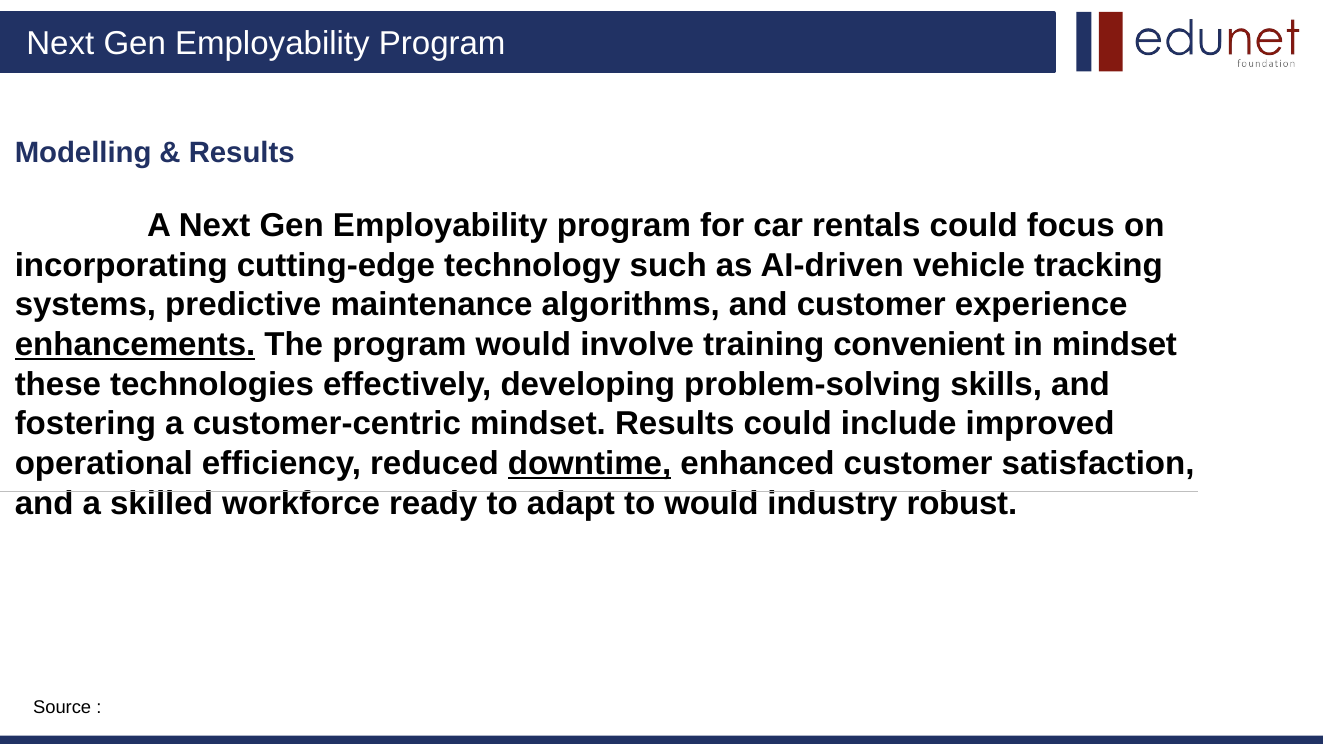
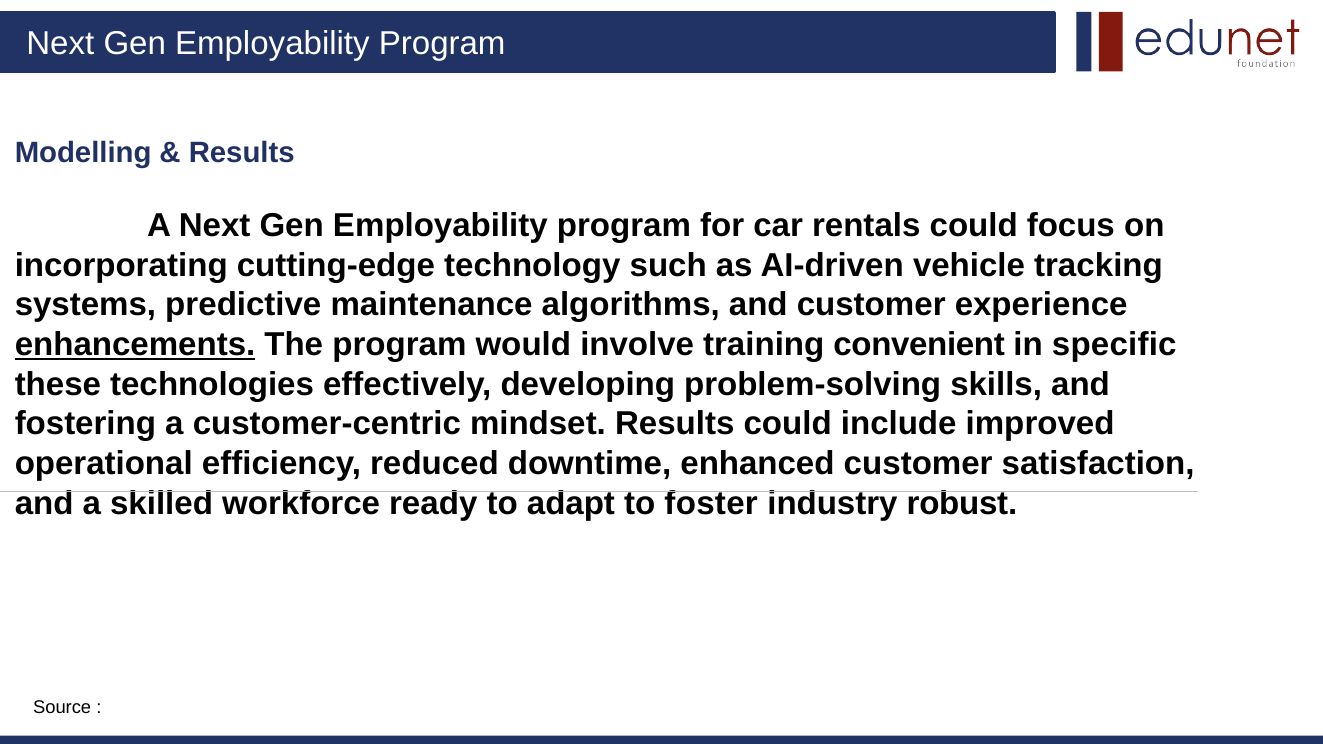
in mindset: mindset -> specific (1114, 345)
downtime underline: present -> none (590, 464)
to would: would -> foster (711, 503)
